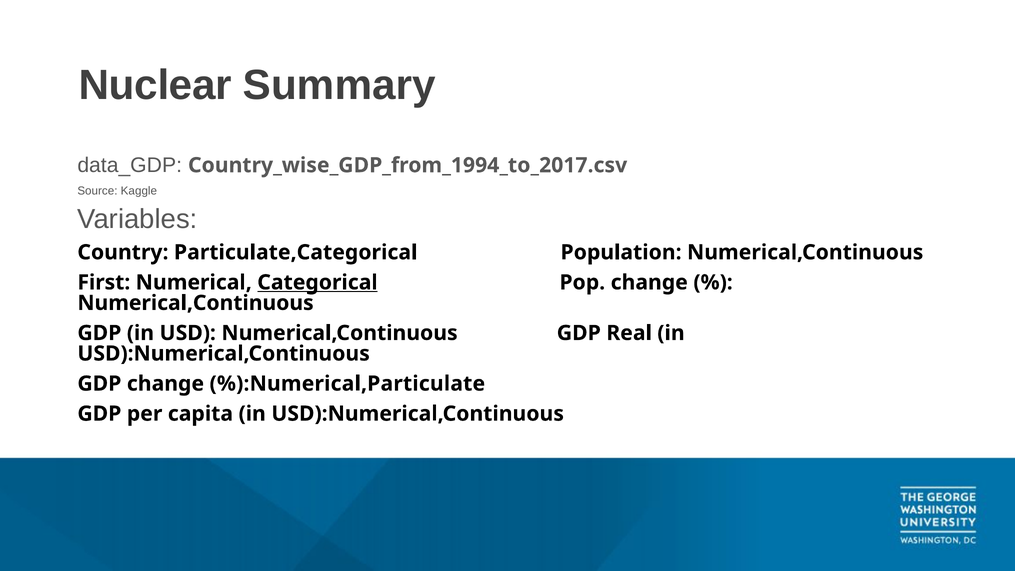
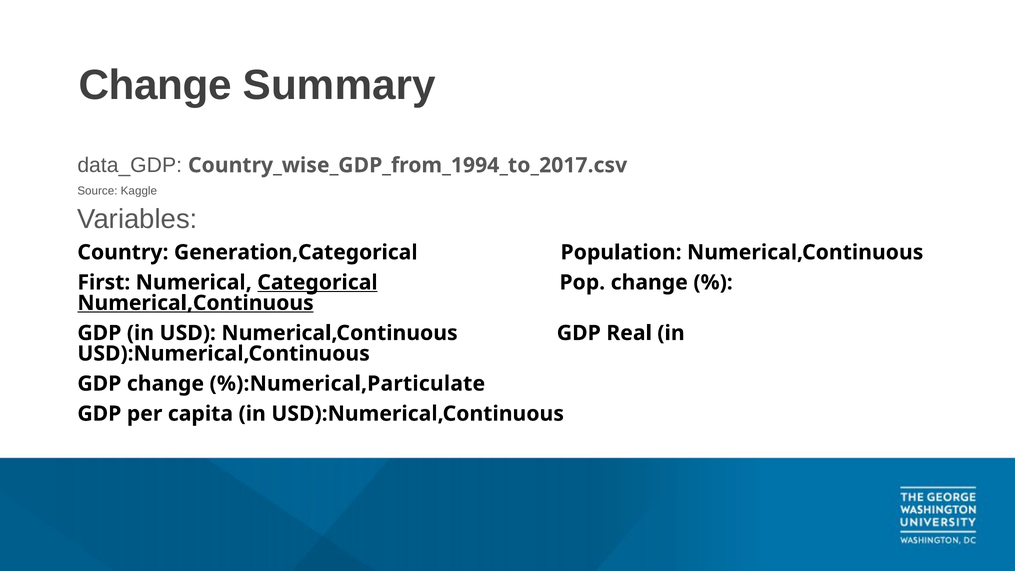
Nuclear: Nuclear -> Change (155, 86)
Particulate,Categorical: Particulate,Categorical -> Generation,Categorical (296, 252)
Numerical,Continuous underline: none -> present (196, 303)
